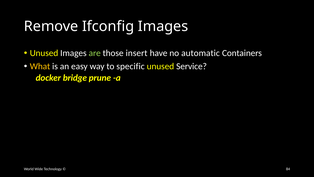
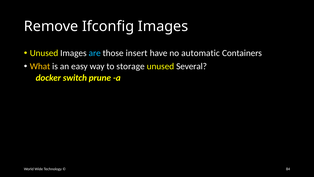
are colour: light green -> light blue (95, 53)
specific: specific -> storage (131, 66)
Service: Service -> Several (192, 66)
bridge: bridge -> switch (75, 78)
